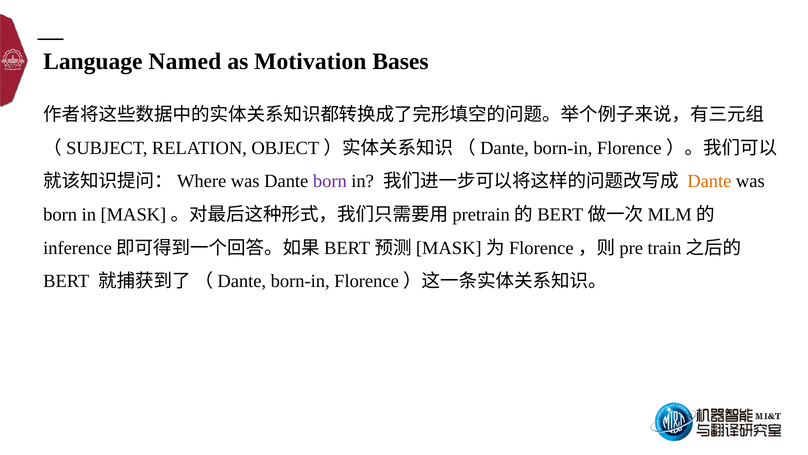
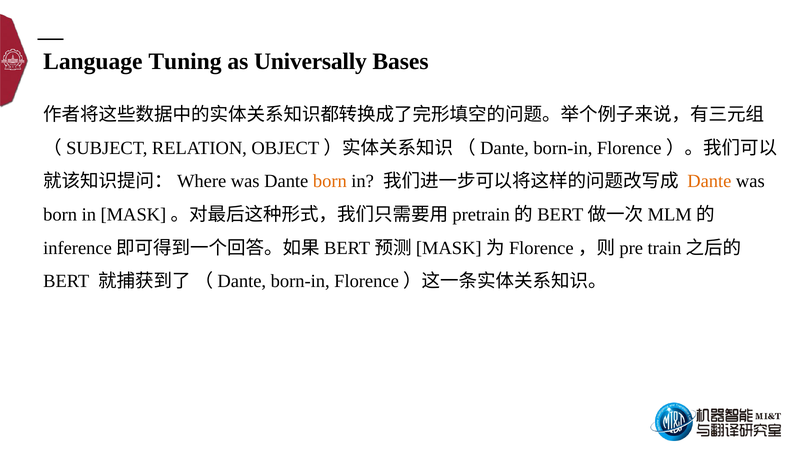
Named: Named -> Tuning (185, 62)
Motivation: Motivation -> Universally (310, 62)
born colour: purple -> orange (330, 181)
